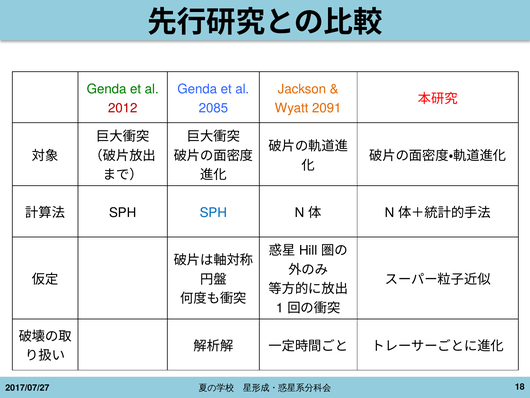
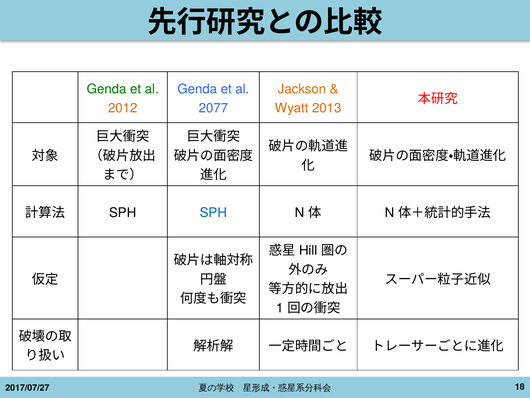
2012 colour: red -> orange (123, 108)
2085: 2085 -> 2077 (213, 108)
2091: 2091 -> 2013 (327, 108)
